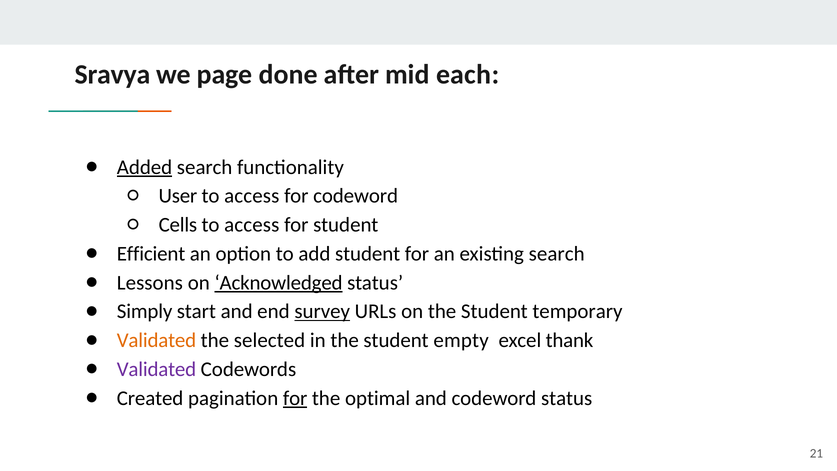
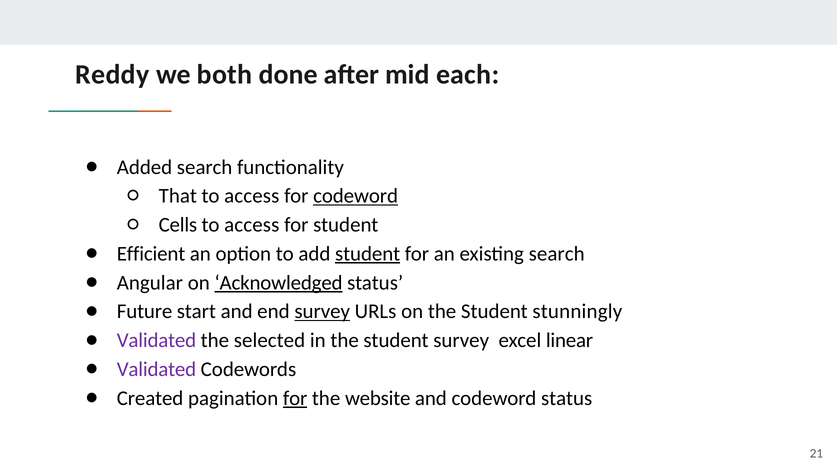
Sravya: Sravya -> Reddy (112, 74)
page: page -> both (225, 74)
Added underline: present -> none (145, 167)
User: User -> That (178, 196)
codeword underline: none -> present (356, 196)
student underline: none -> present (368, 254)
Lessons: Lessons -> Angular (150, 283)
Simply: Simply -> Future (145, 311)
temporary: temporary -> stunningly (577, 311)
Validated colour: orange -> purple (156, 340)
student empty: empty -> survey (461, 340)
thank: thank -> linear (569, 340)
optimal: optimal -> website (378, 398)
